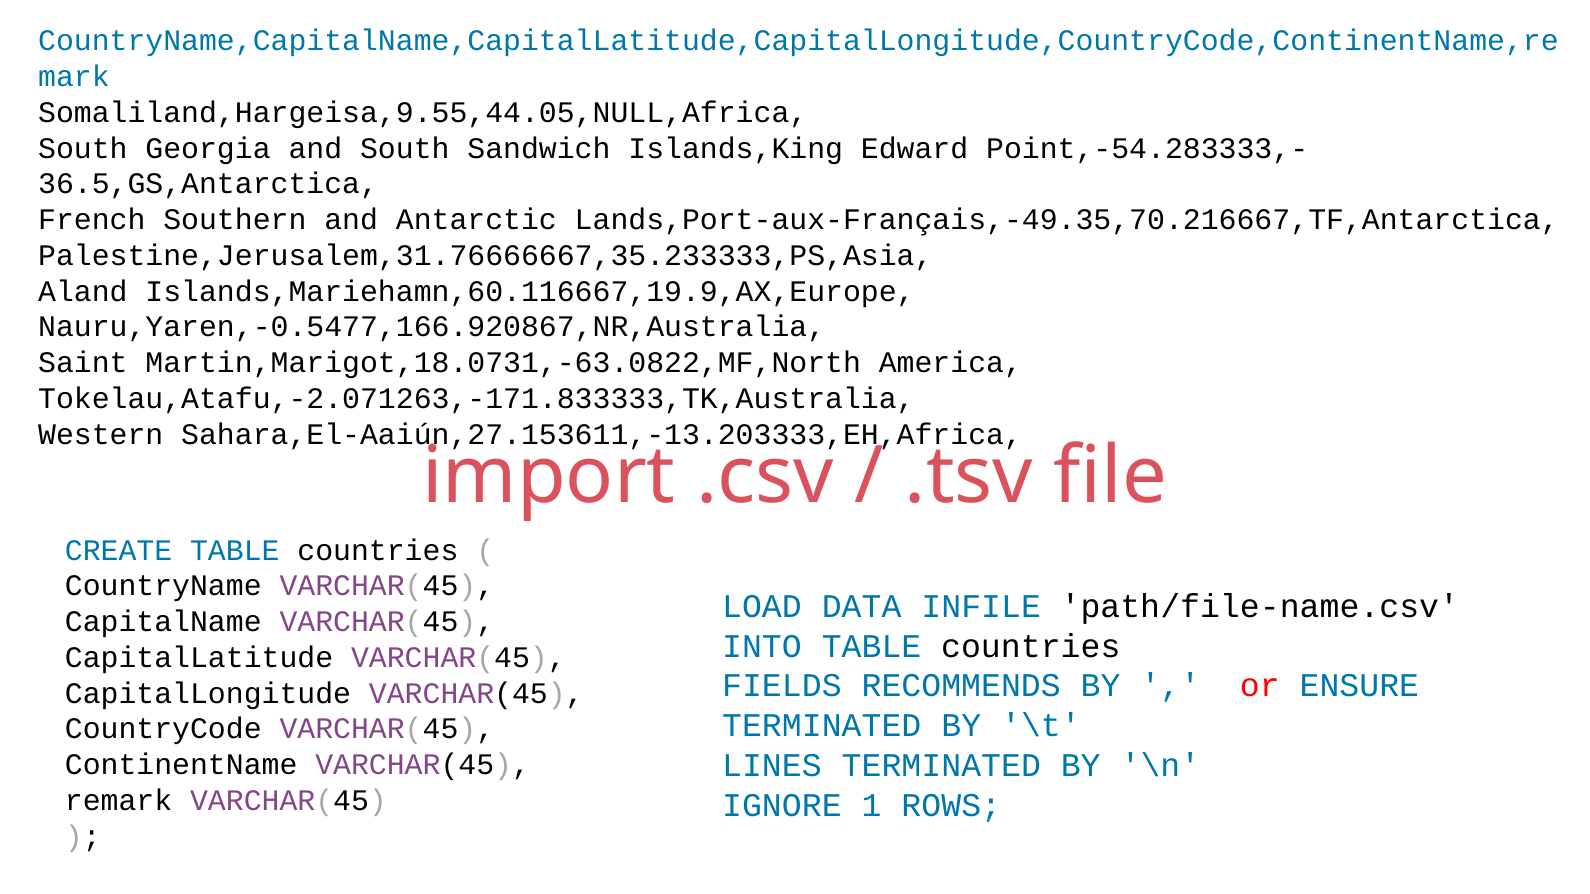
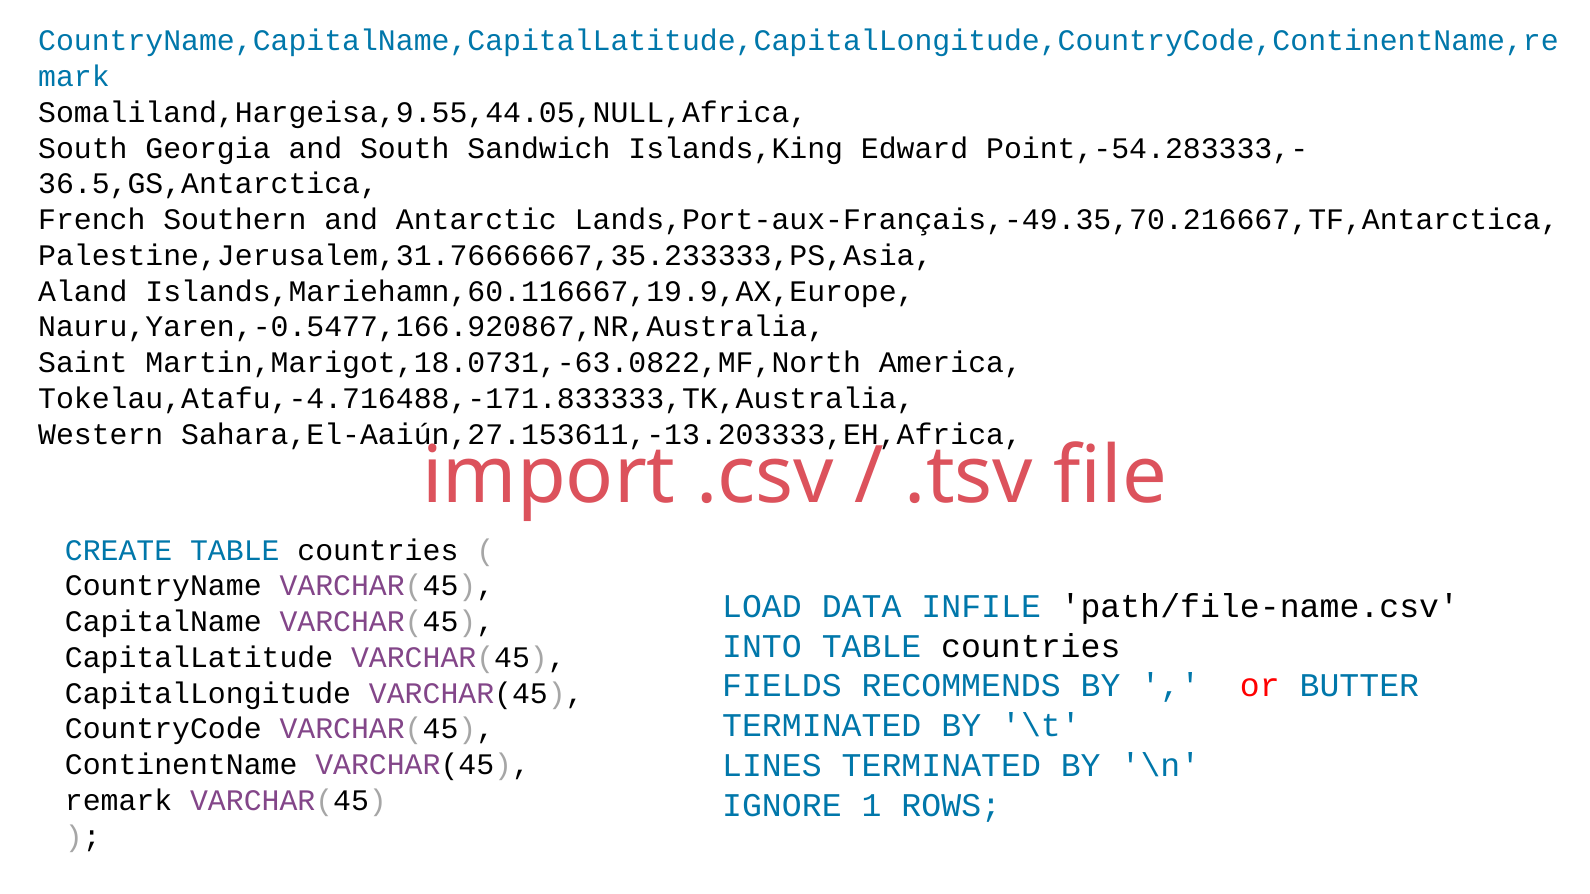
Tokelau,Atafu,-2.071263,-171.833333,TK,Australia: Tokelau,Atafu,-2.071263,-171.833333,TK,Australia -> Tokelau,Atafu,-4.716488,-171.833333,TK,Australia (476, 399)
ENSURE: ENSURE -> BUTTER (1359, 686)
